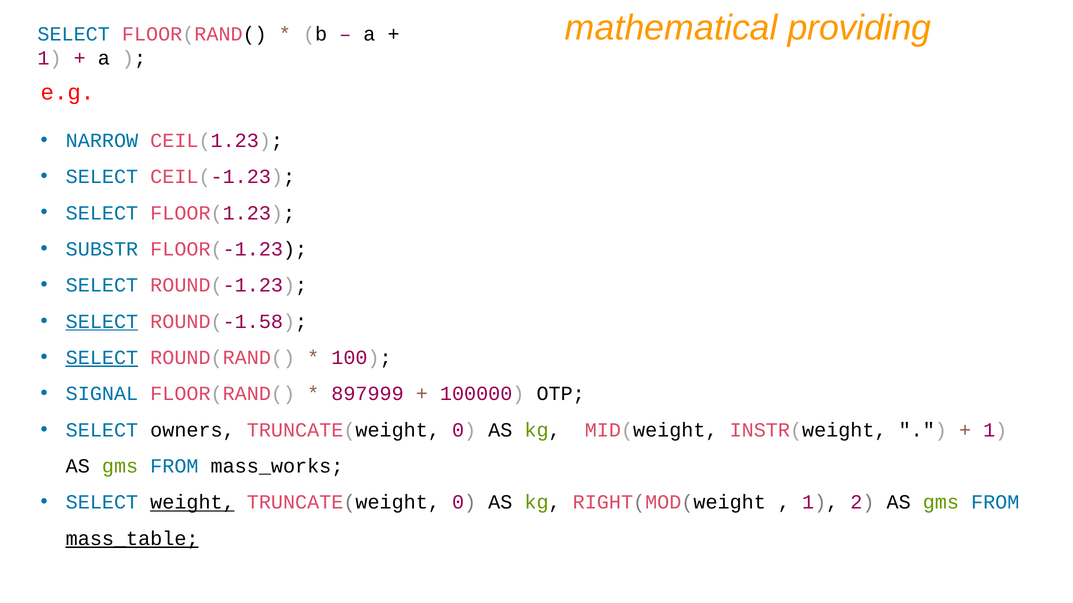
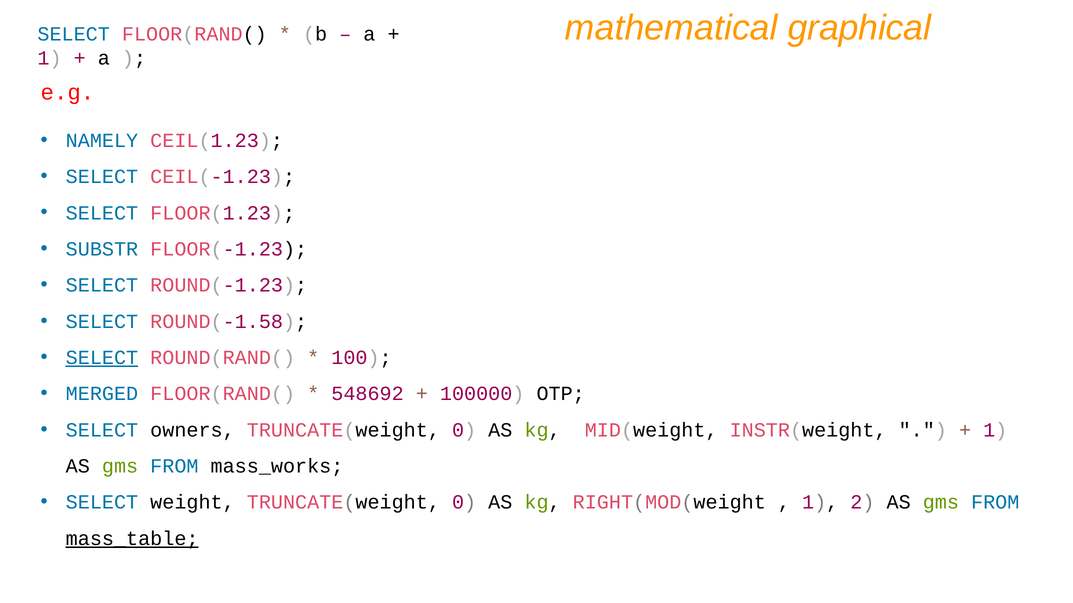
providing: providing -> graphical (859, 28)
NARROW: NARROW -> NAMELY (102, 141)
SELECT underline: present -> none (102, 322)
SIGNAL: SIGNAL -> MERGED (102, 394)
897999: 897999 -> 548692 (368, 394)
weight underline: present -> none (192, 503)
